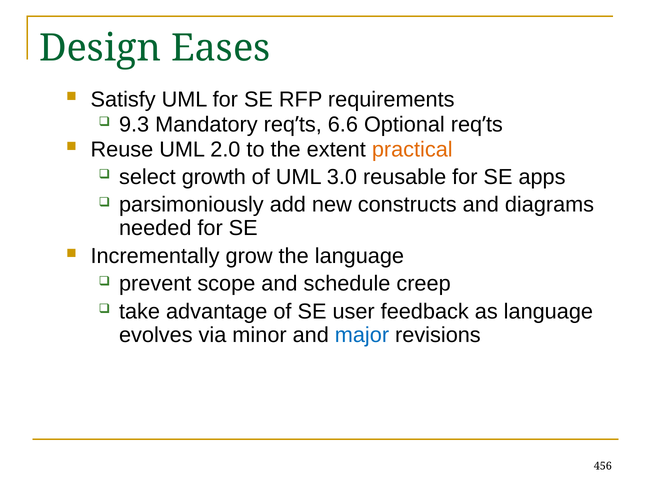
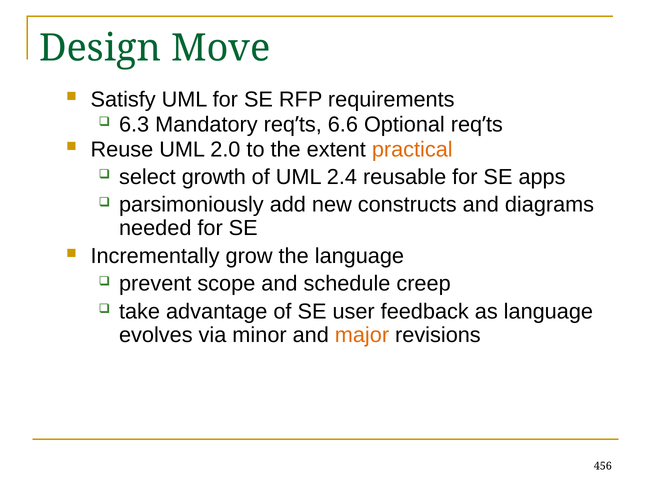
Eases: Eases -> Move (221, 48)
9.3: 9.3 -> 6.3 (134, 125)
3.0: 3.0 -> 2.4 (342, 177)
major colour: blue -> orange (362, 335)
